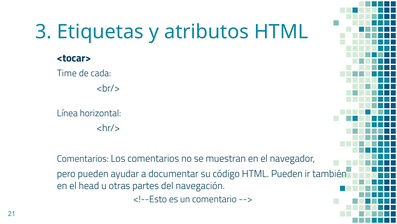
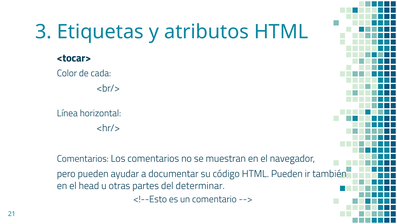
Time: Time -> Color (67, 73)
navegación: navegación -> determinar (200, 185)
